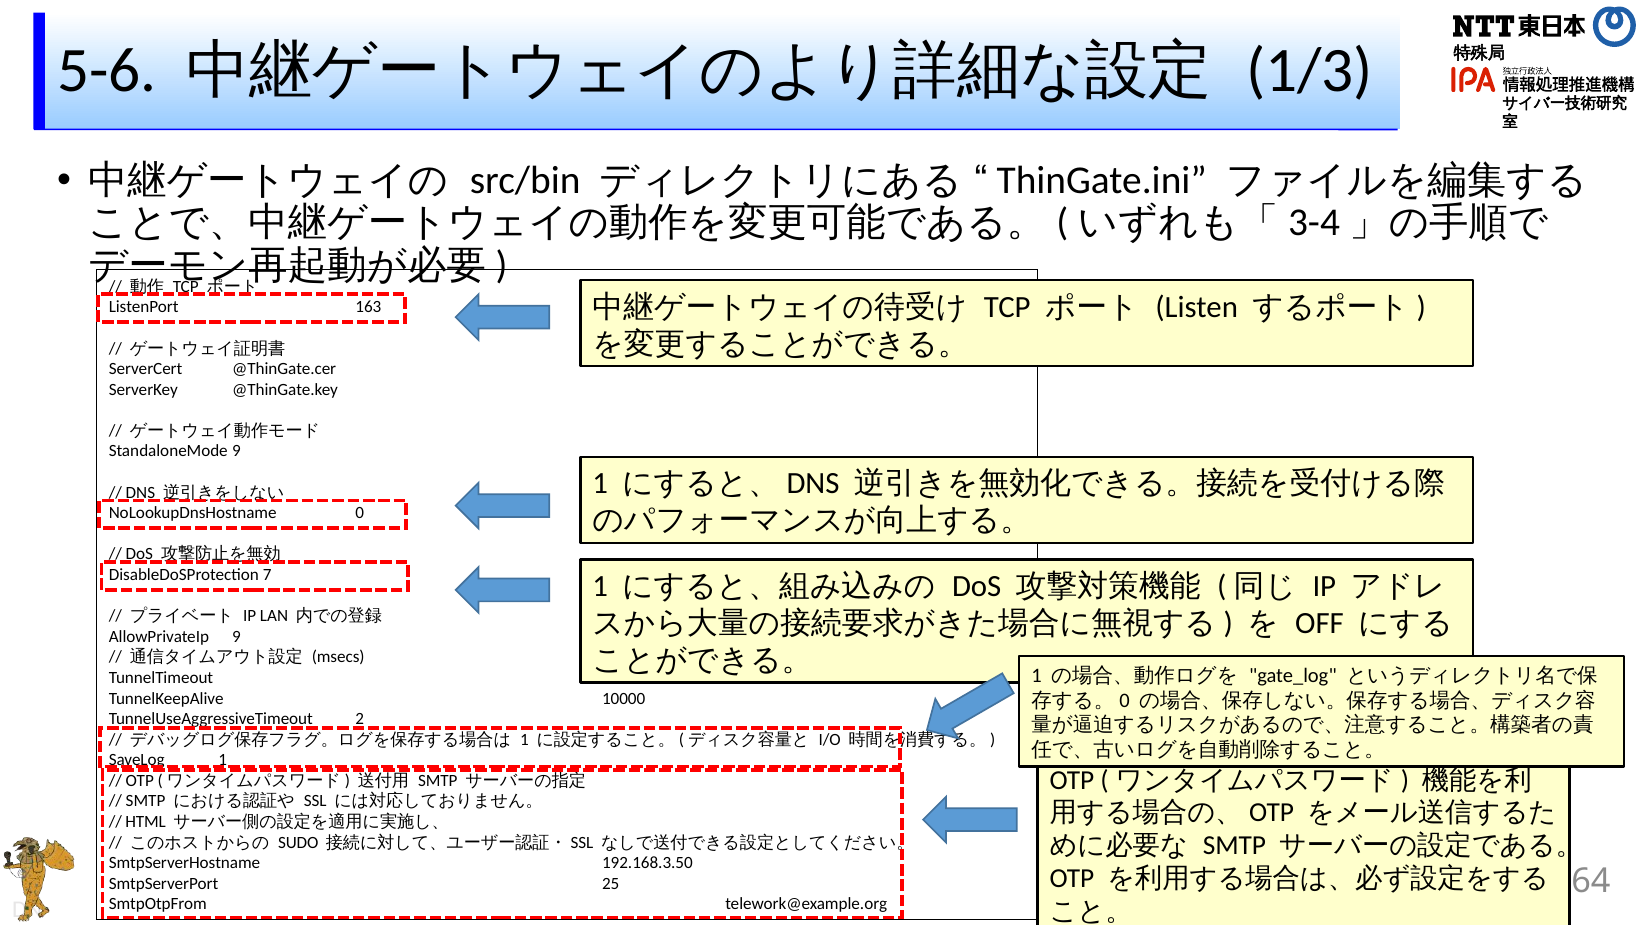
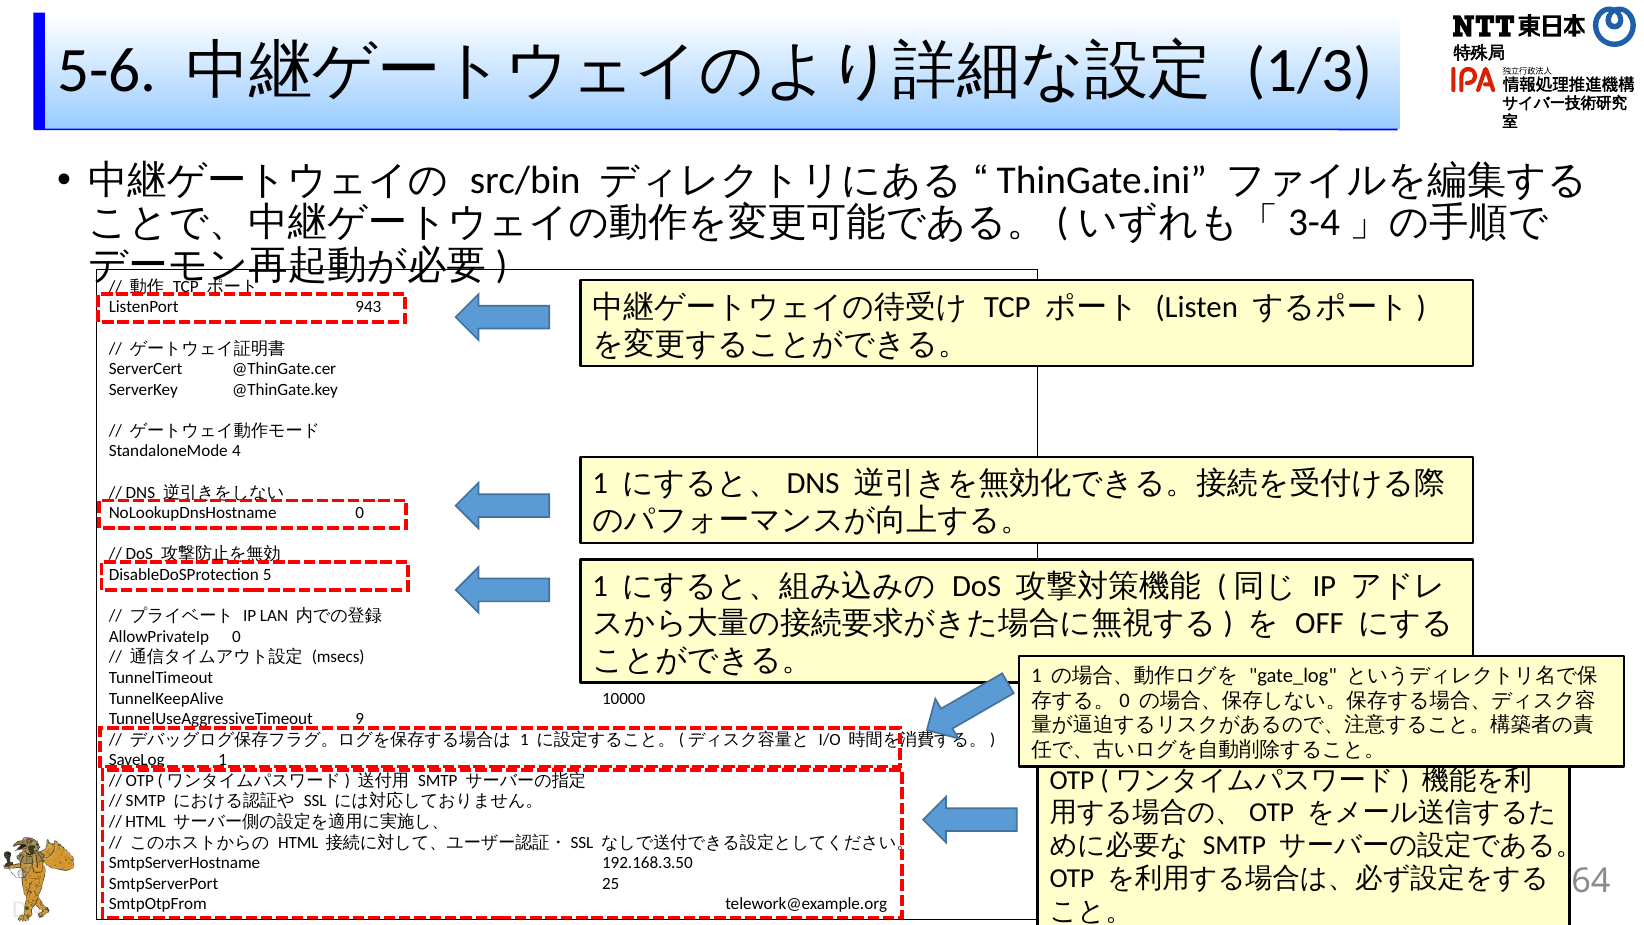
163: 163 -> 943 (368, 307)
StandaloneMode 9: 9 -> 4 (236, 451)
7: 7 -> 5 (267, 575)
AllowPrivateIp 9: 9 -> 0 (236, 636)
2: 2 -> 9 (360, 719)
SUDO: SUDO -> HTML (298, 842)
